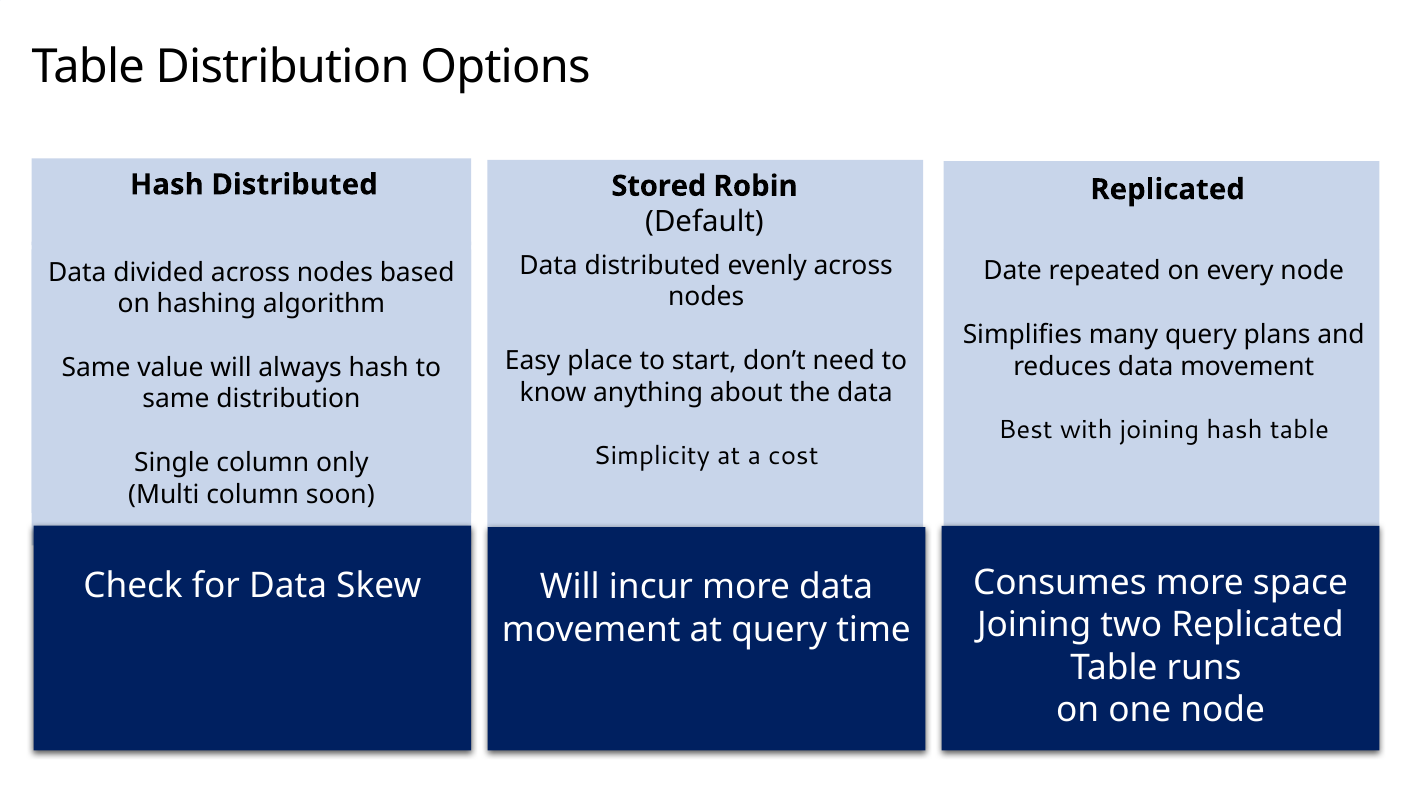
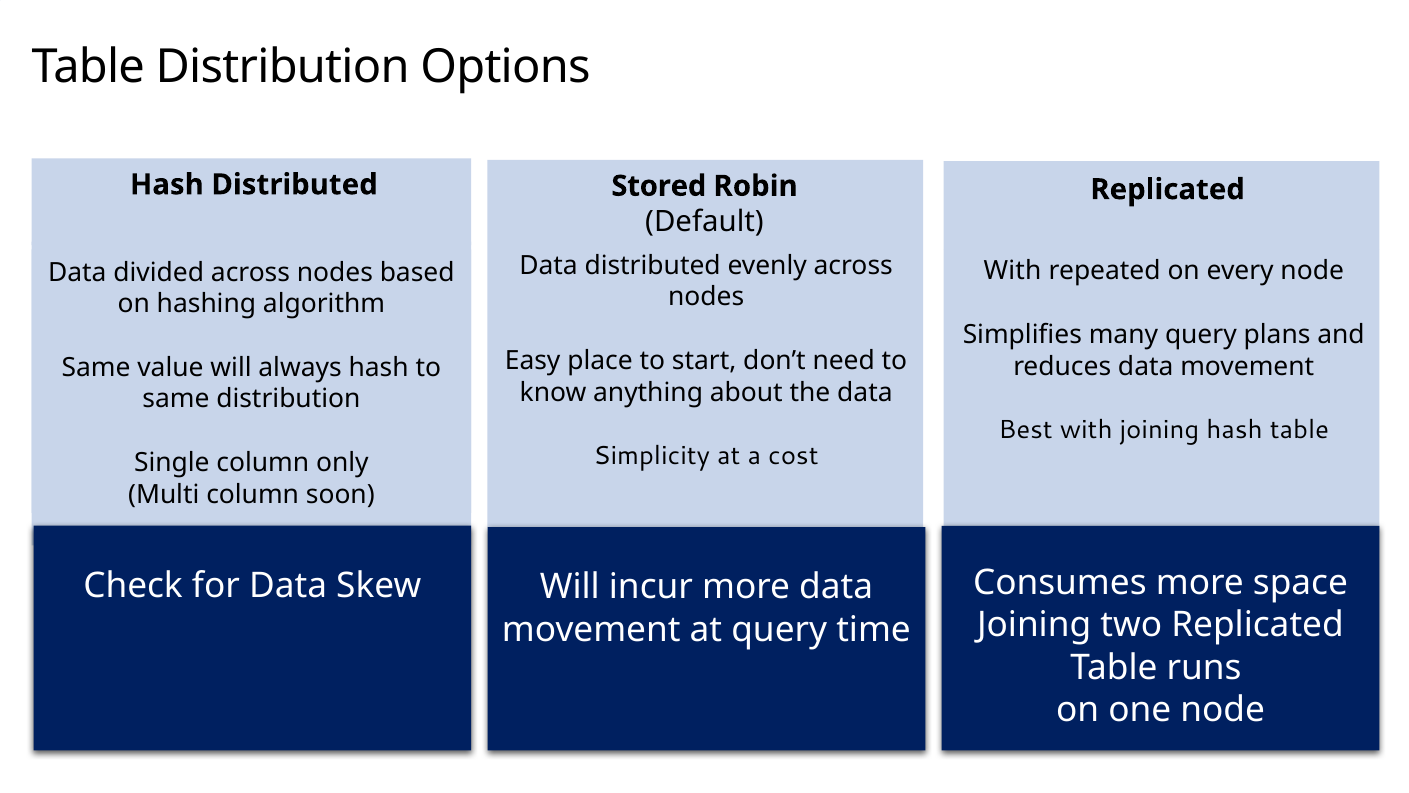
Date: Date -> With (1013, 271)
